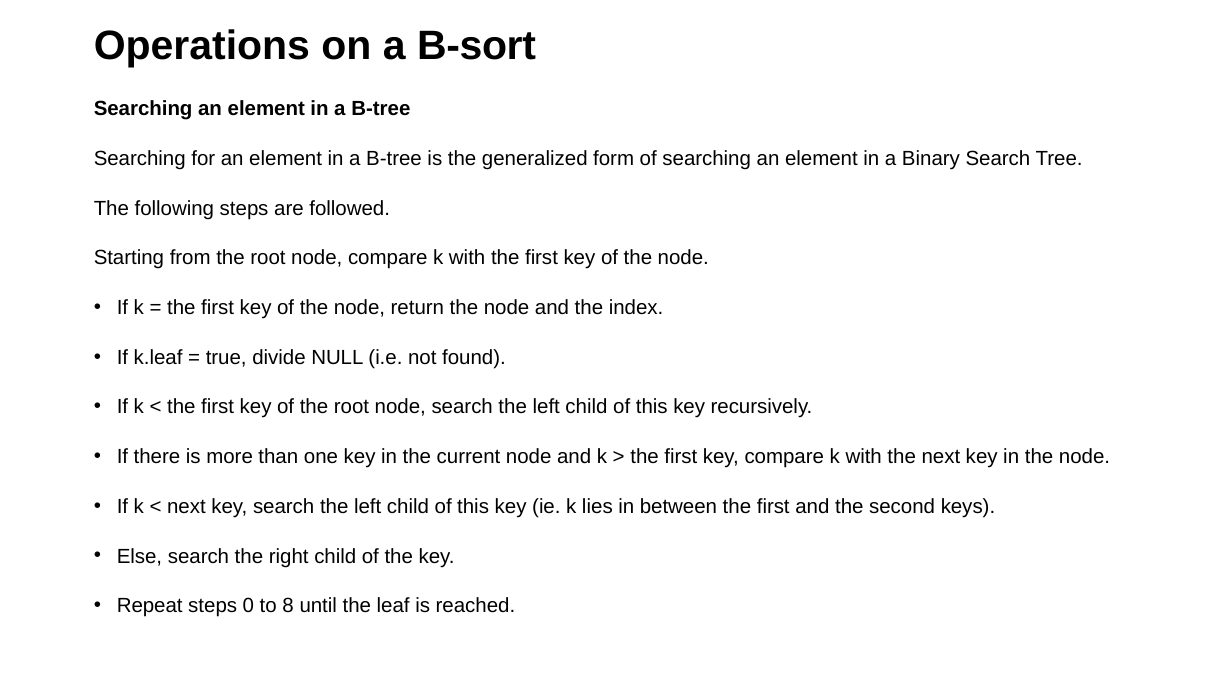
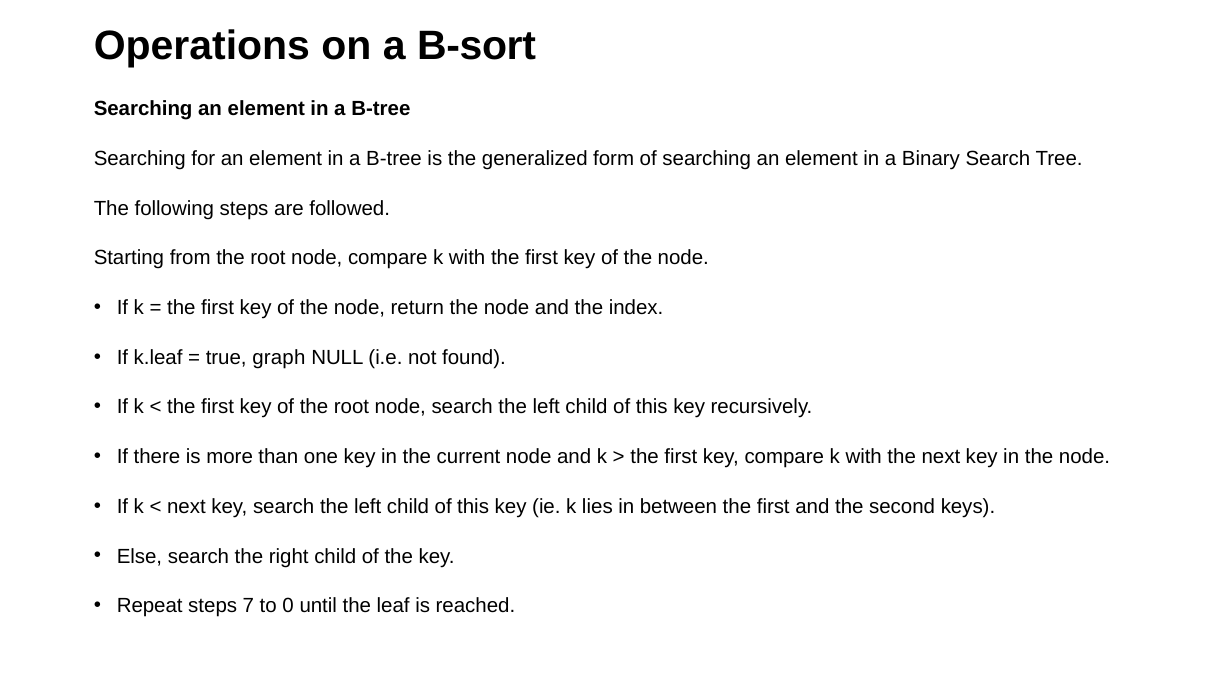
divide: divide -> graph (279, 357)
0: 0 -> 7 (248, 606)
8: 8 -> 0 (288, 606)
